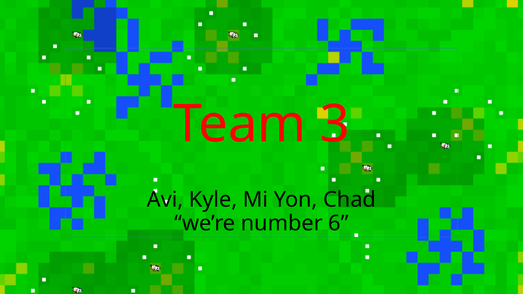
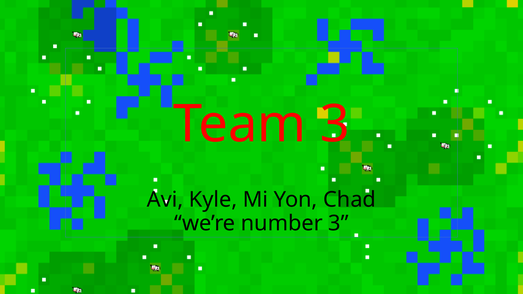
number 6: 6 -> 3 (338, 223)
